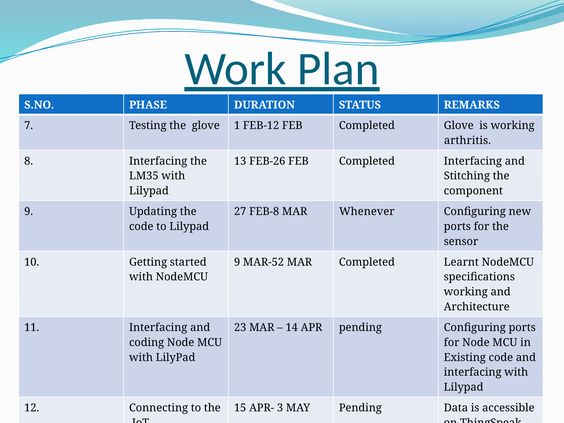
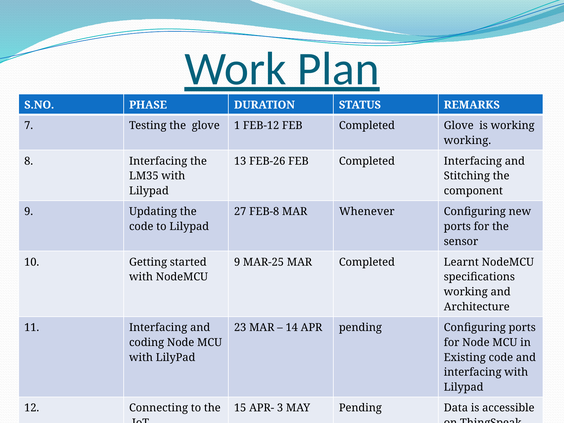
arthritis: arthritis -> working (467, 140)
MAR-52: MAR-52 -> MAR-25 (263, 262)
